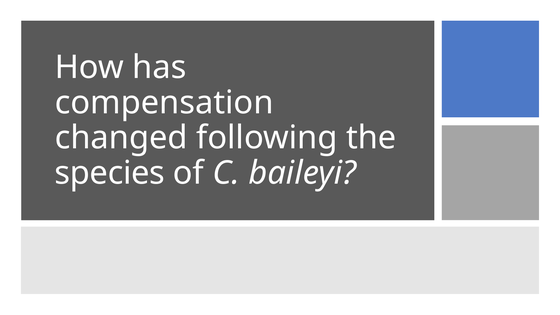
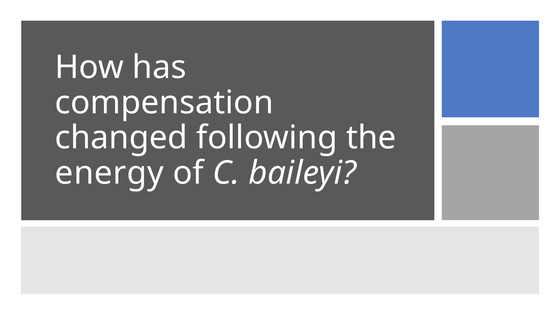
species: species -> energy (109, 173)
